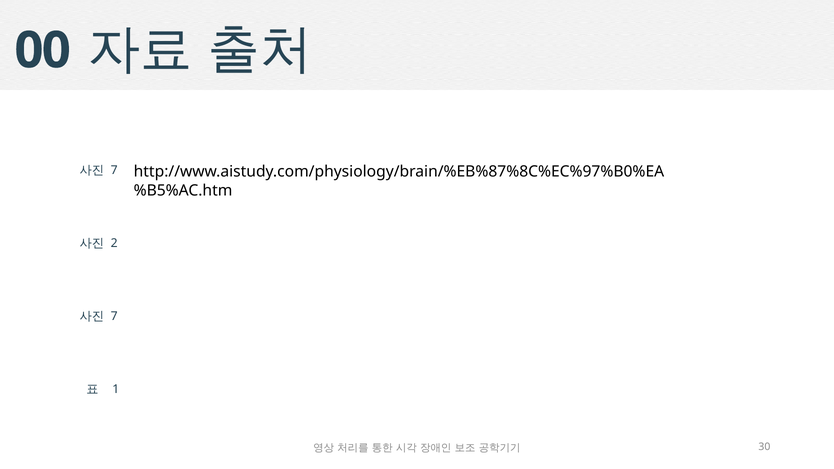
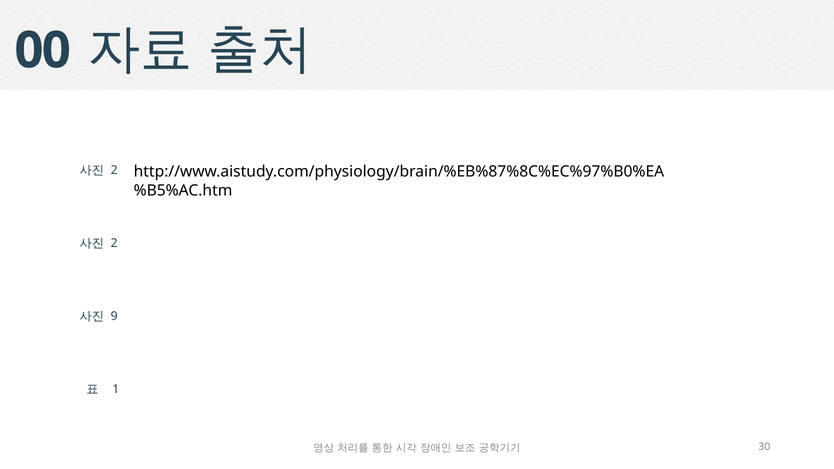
7: 7 -> 2 (114, 170)
7: 7 -> 9 (114, 316)
